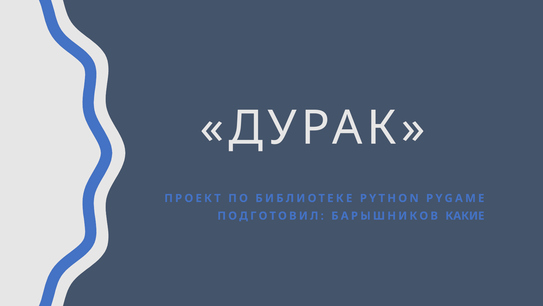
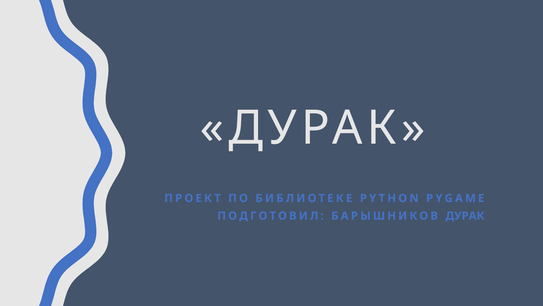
БАРЫШНИКОВ КАКИЕ: КАКИЕ -> ДУРАК (465, 216)
